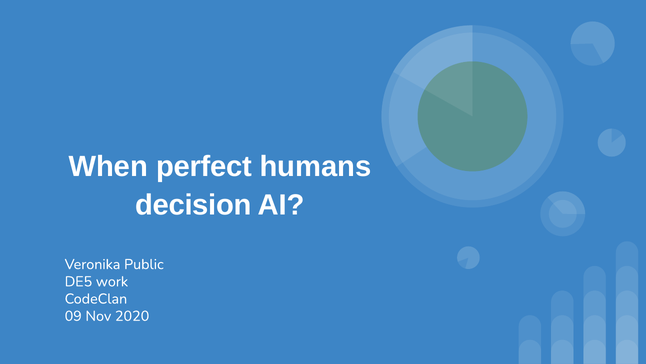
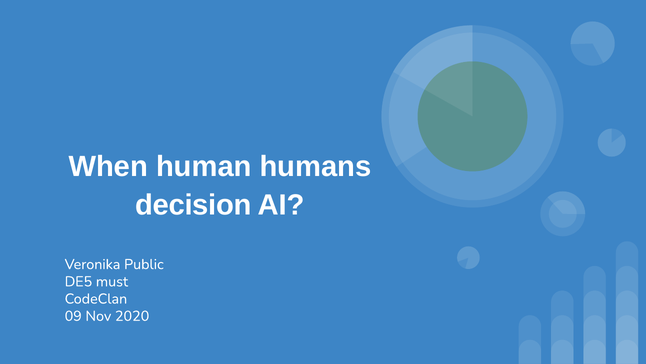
perfect: perfect -> human (204, 166)
work: work -> must (112, 281)
